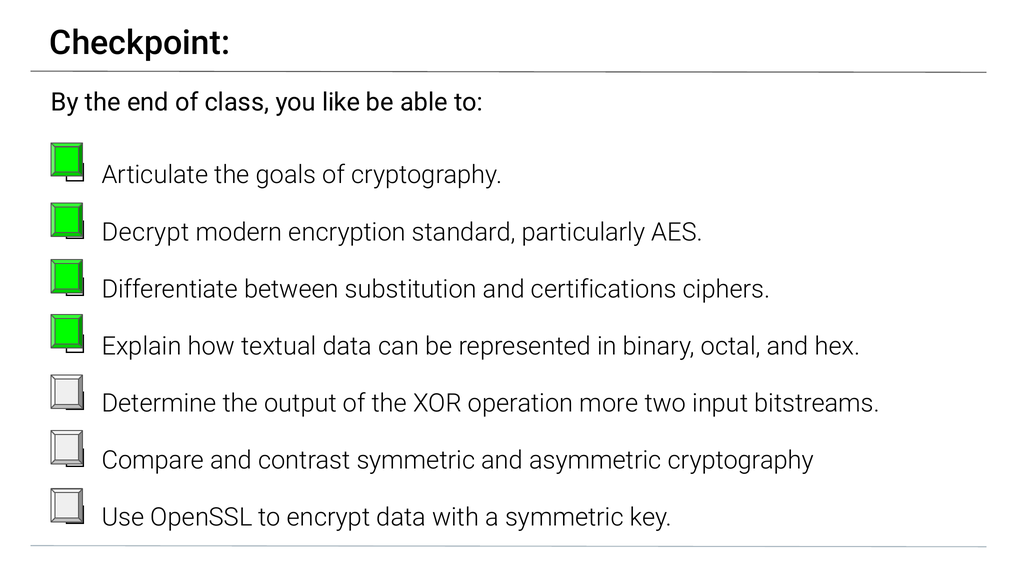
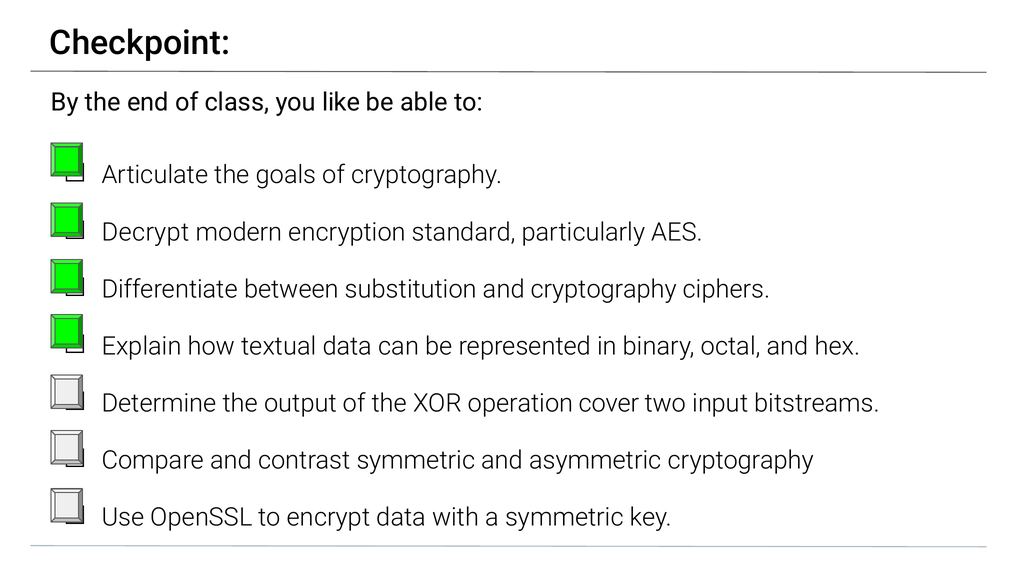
and certifications: certifications -> cryptography (604, 289)
more: more -> cover (609, 403)
